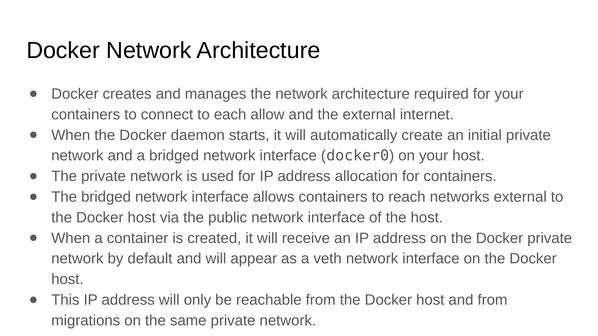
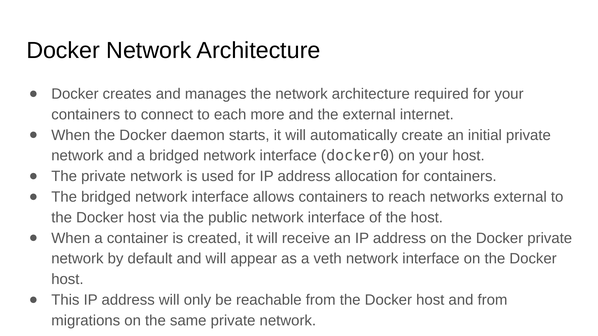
allow: allow -> more (267, 115)
